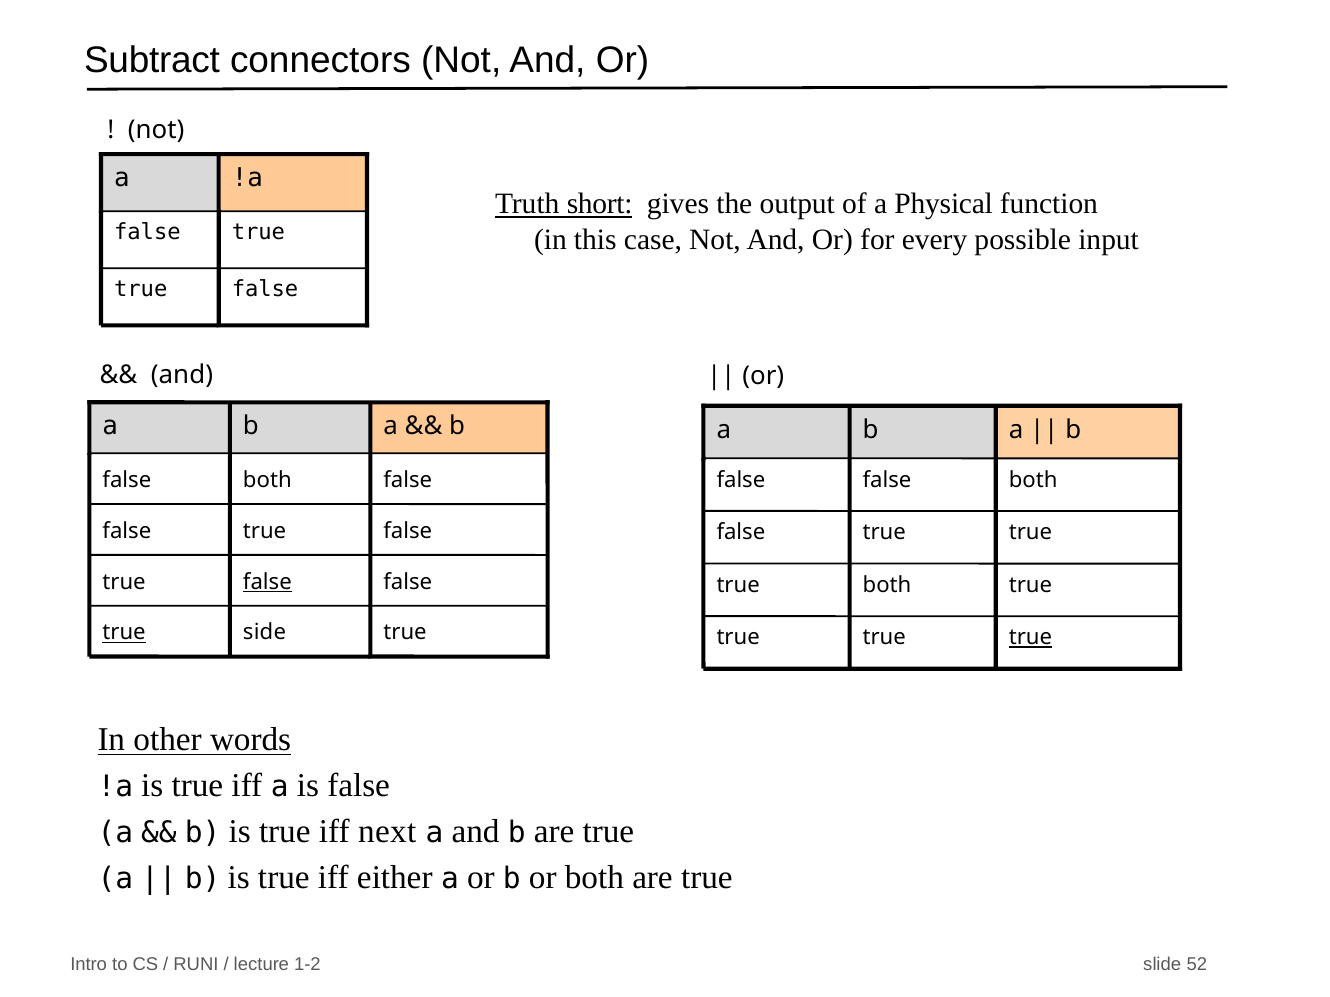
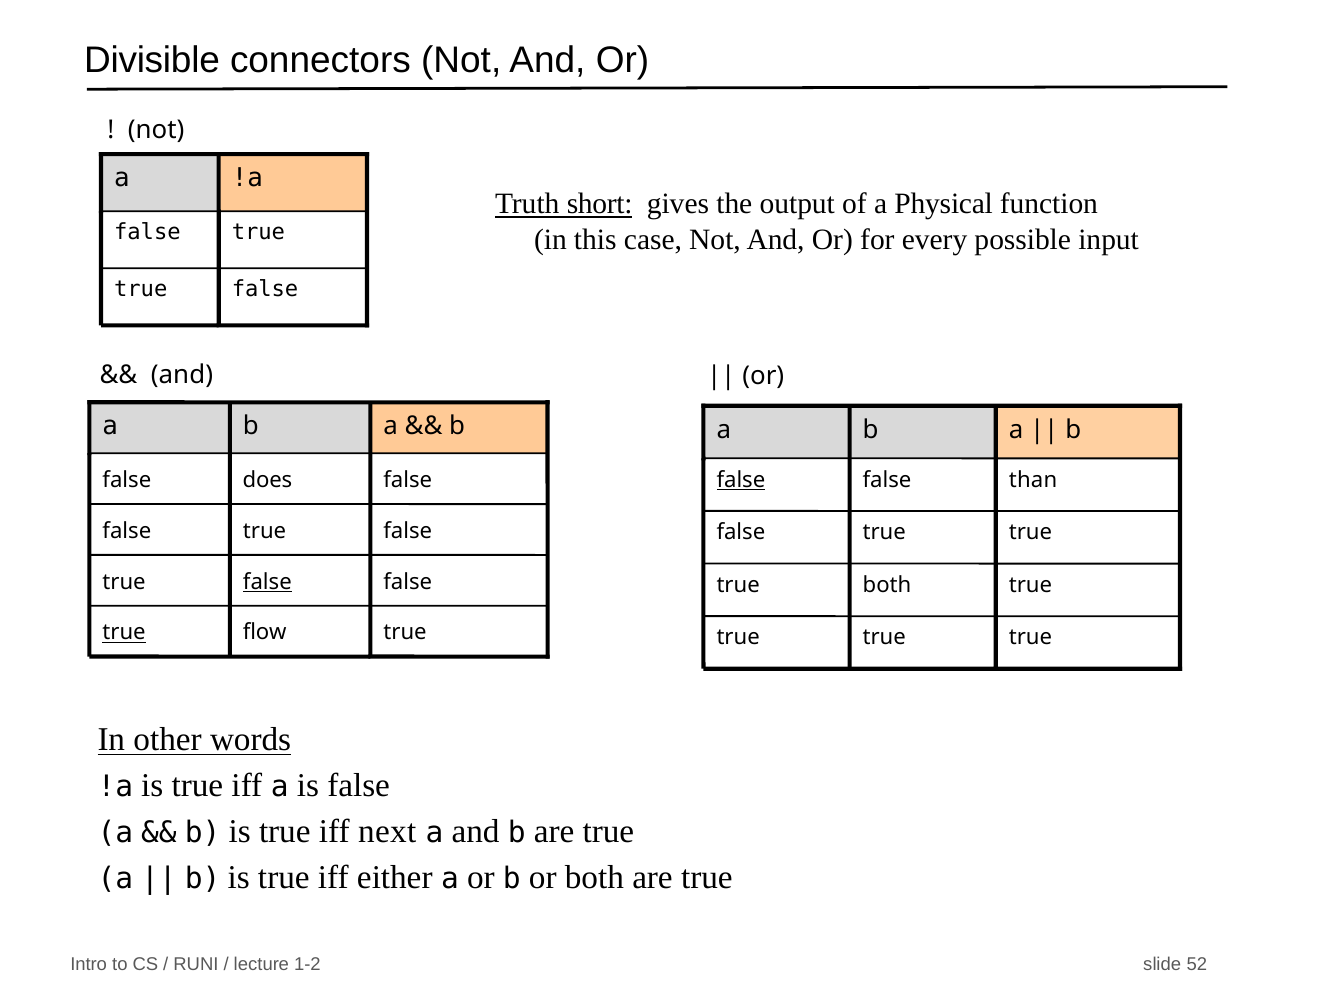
Subtract: Subtract -> Divisible (152, 60)
false underline: none -> present (741, 480)
both: both -> than (1033, 480)
both: both -> does (267, 480)
side: side -> flow (265, 633)
true underline: present -> none (1030, 638)
